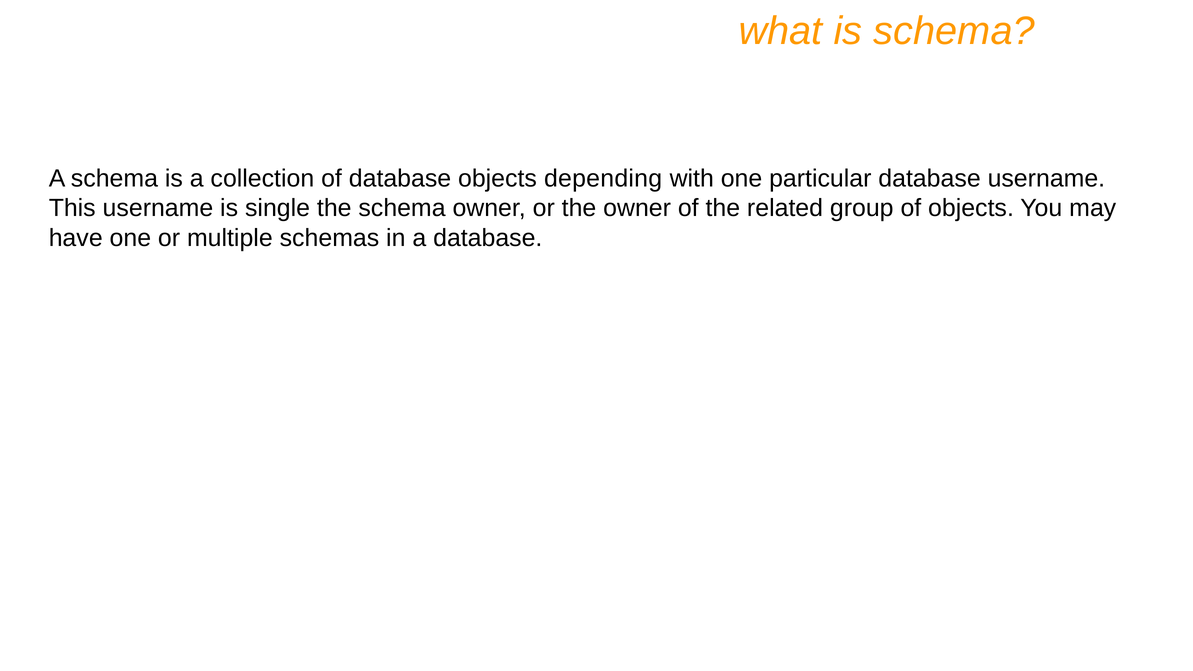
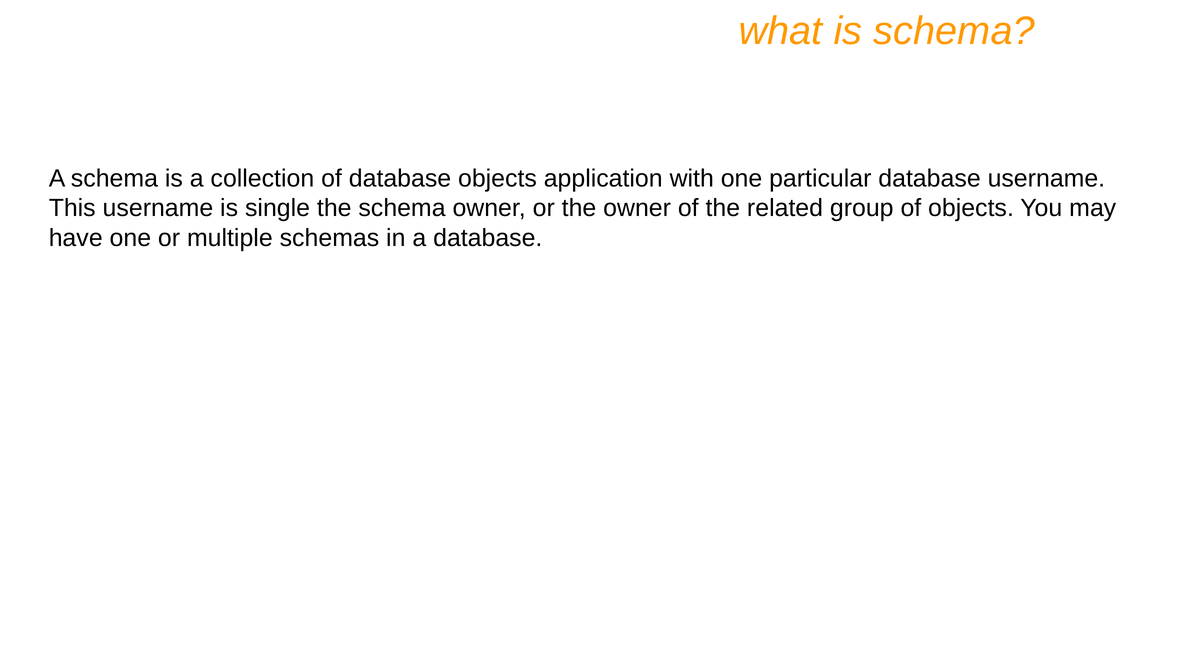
depending: depending -> application (603, 178)
